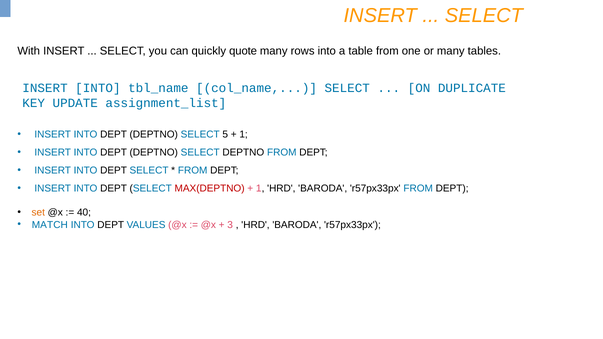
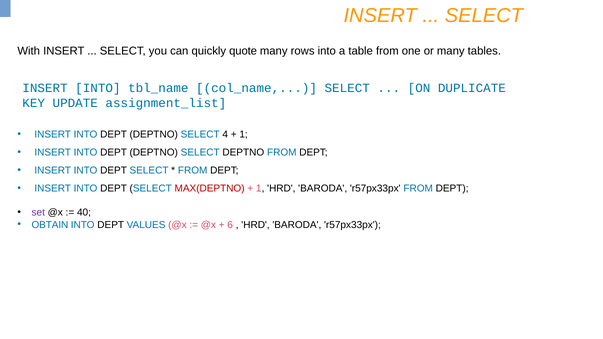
5: 5 -> 4 (225, 134)
set colour: orange -> purple (38, 213)
MATCH: MATCH -> OBTAIN (50, 225)
3: 3 -> 6 (230, 225)
